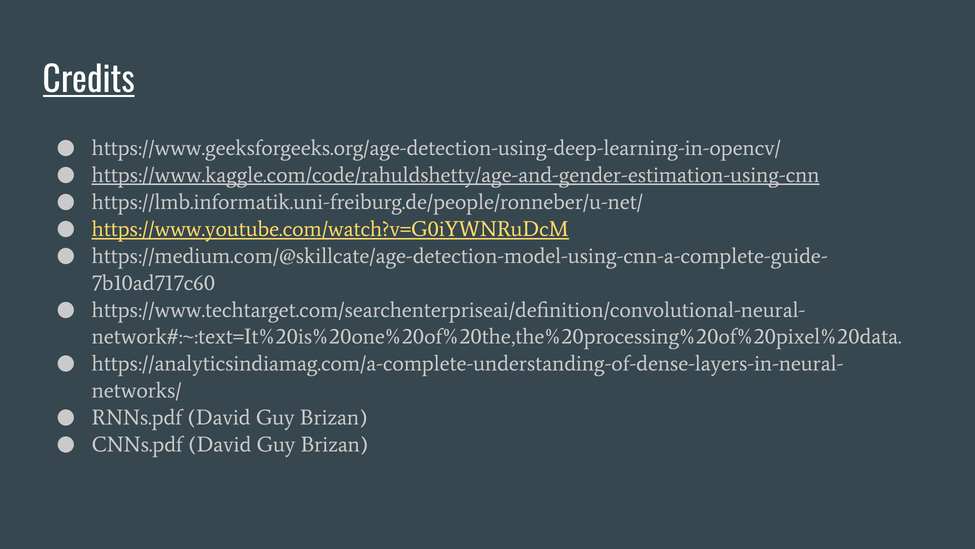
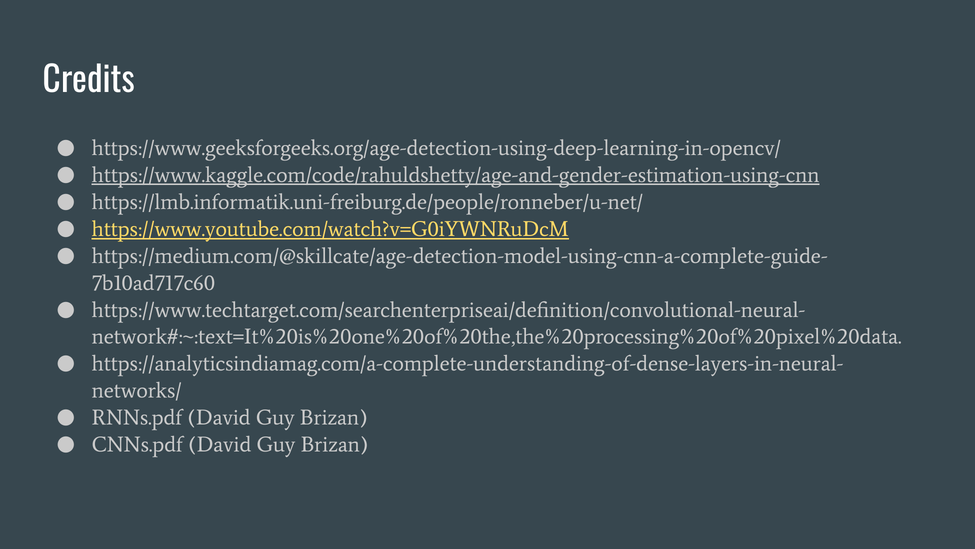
Credits underline: present -> none (89, 81)
